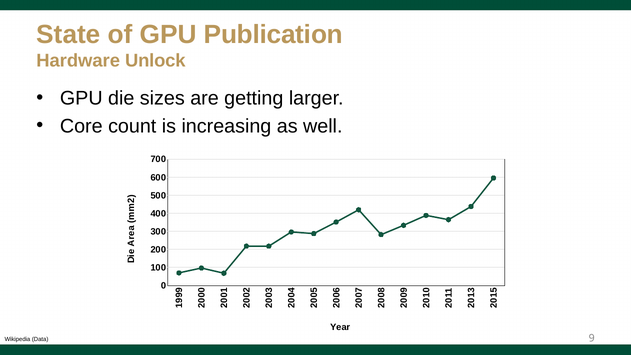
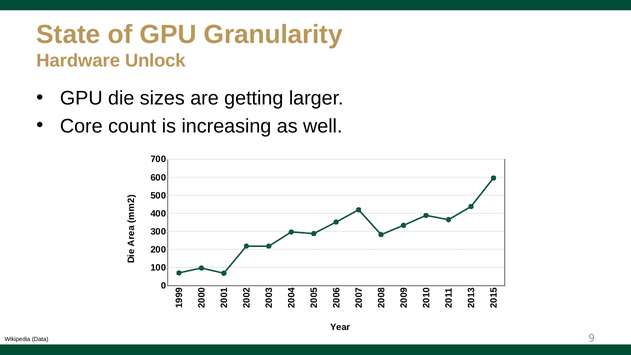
Publication: Publication -> Granularity (273, 35)
